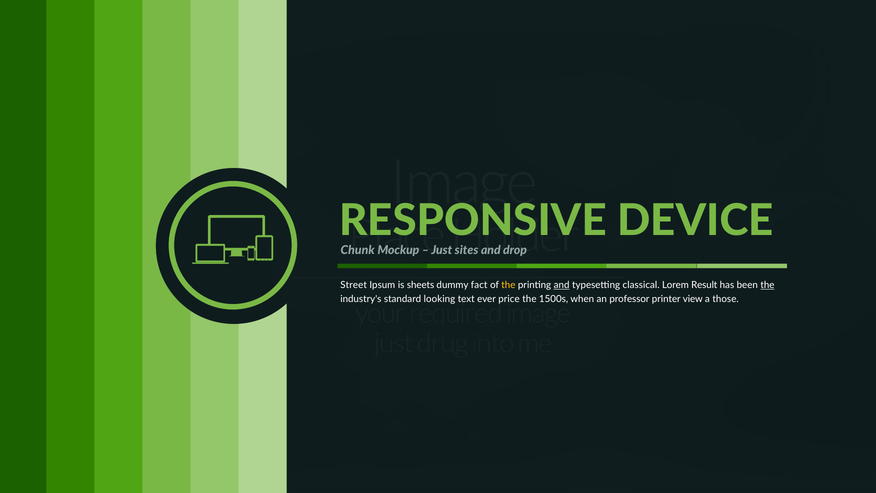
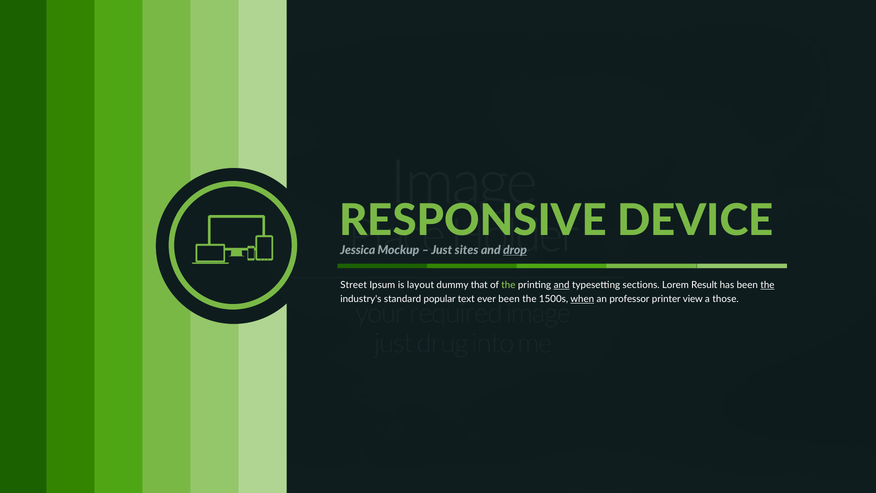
Chunk: Chunk -> Jessica (358, 250)
drop underline: none -> present (515, 250)
sheets: sheets -> layout (421, 285)
fact: fact -> that (479, 285)
the colour: yellow -> light green (508, 285)
classical: classical -> sections (641, 285)
looking: looking -> popular (440, 299)
ever price: price -> been (509, 299)
when underline: none -> present (582, 299)
